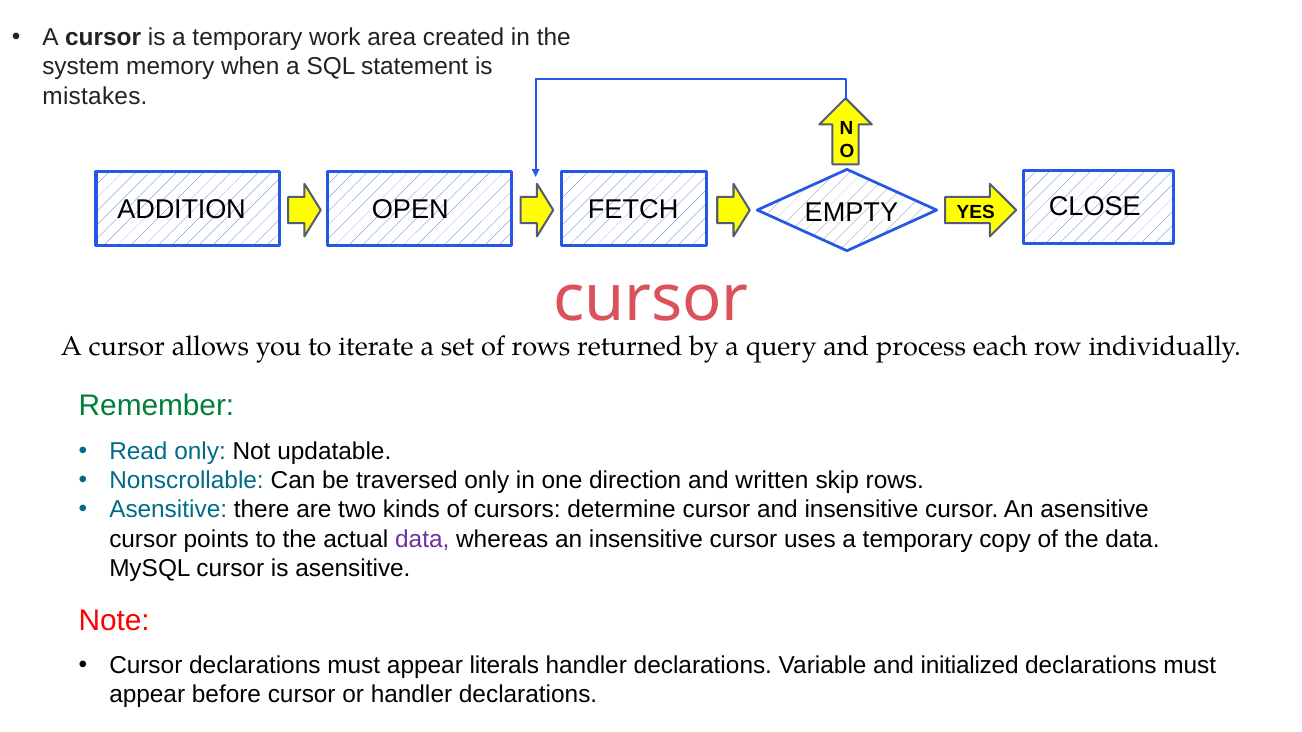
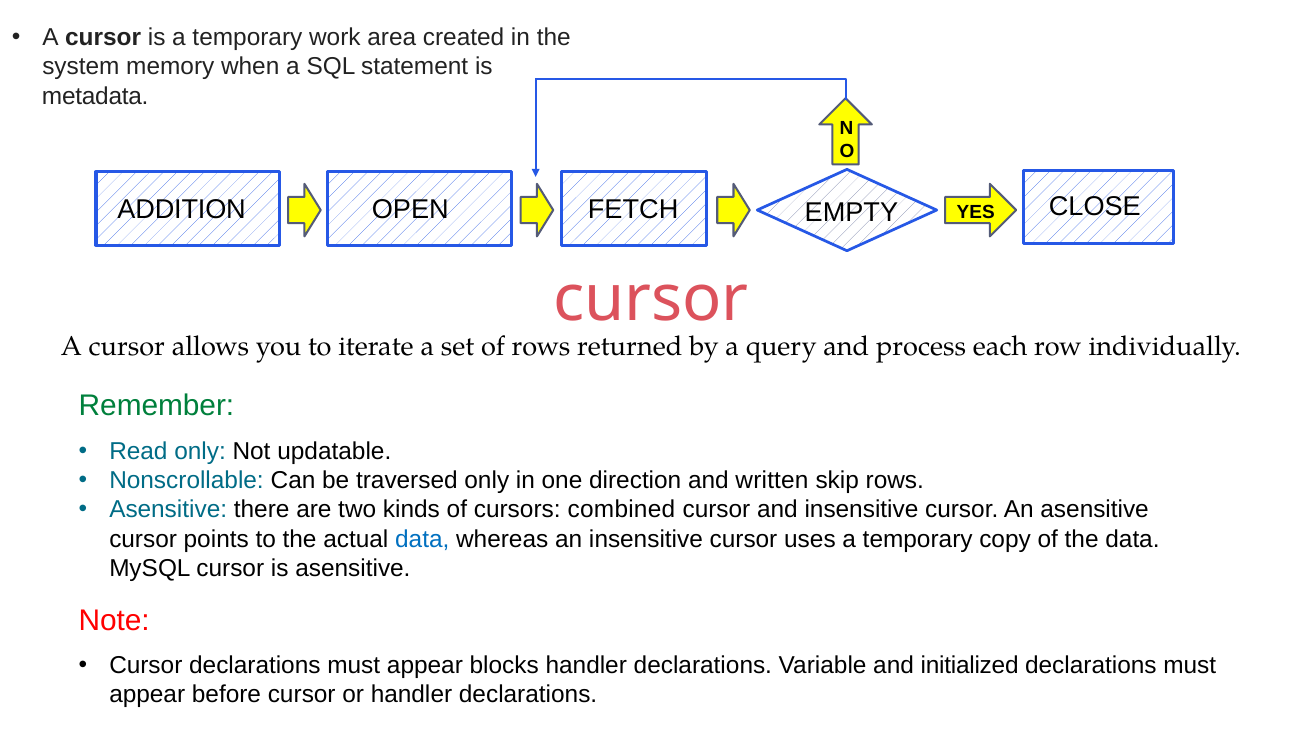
mistakes: mistakes -> metadata (95, 96)
determine: determine -> combined (621, 510)
data colour: purple -> blue (422, 539)
literals: literals -> blocks (504, 666)
